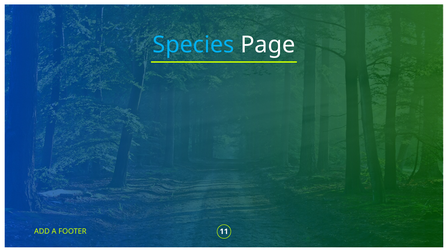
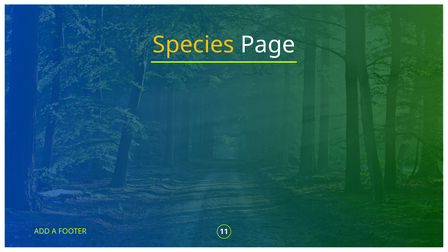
Species colour: light blue -> yellow (194, 45)
